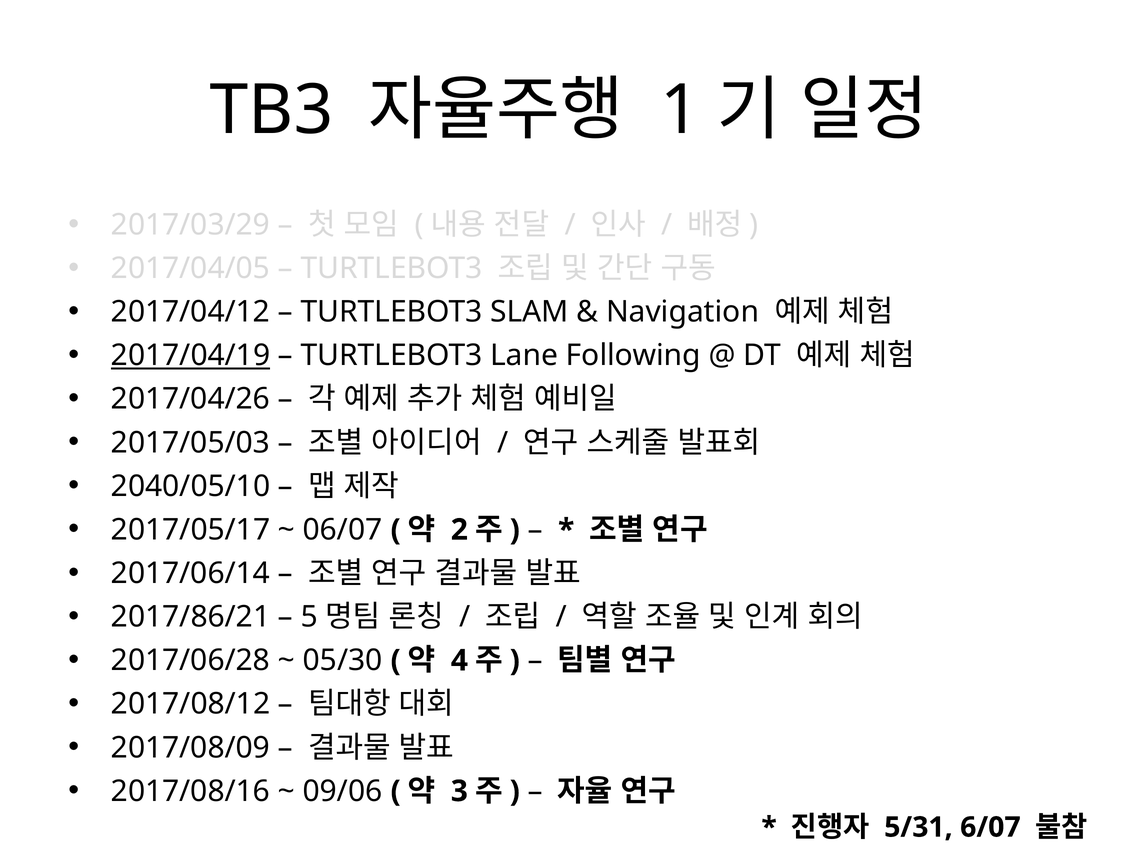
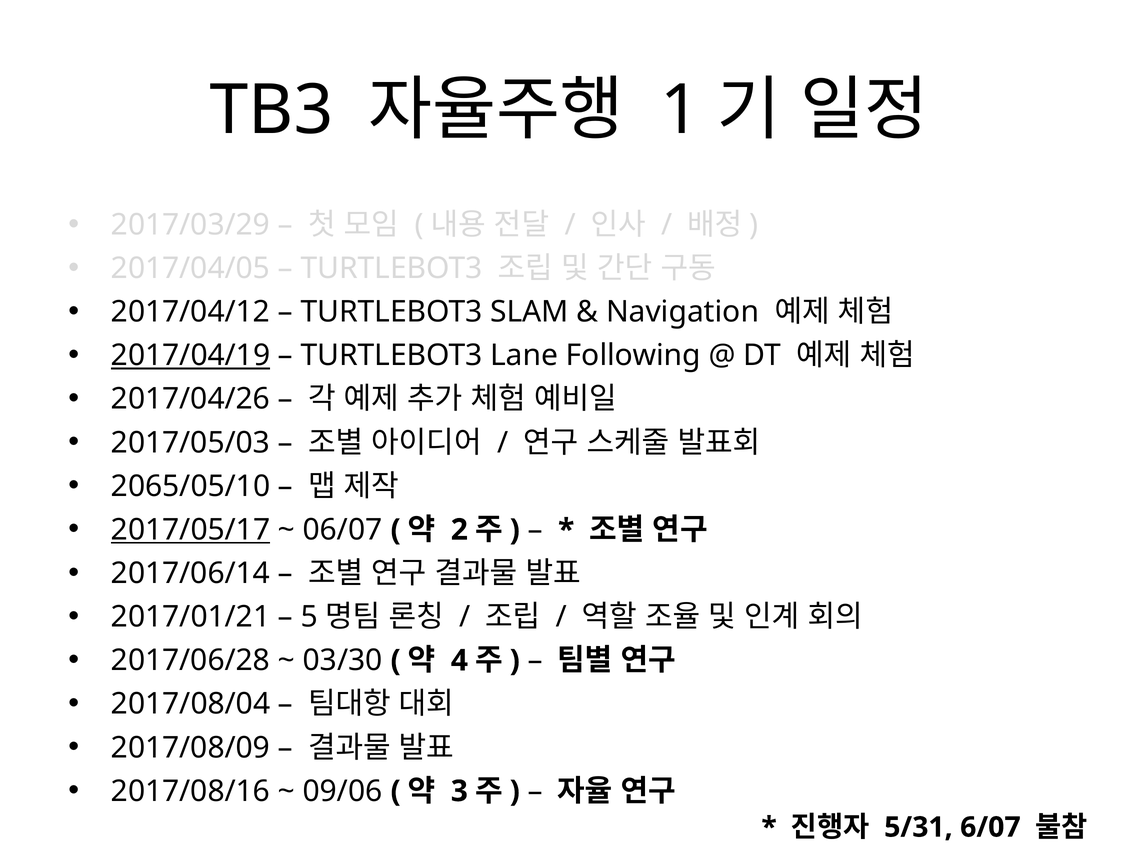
2040/05/10: 2040/05/10 -> 2065/05/10 (191, 487)
2017/05/17 underline: none -> present (191, 530)
2017/86/21: 2017/86/21 -> 2017/01/21 (191, 617)
05/30: 05/30 -> 03/30 (343, 661)
2017/08/12: 2017/08/12 -> 2017/08/04 (191, 704)
